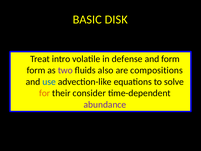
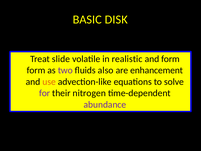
intro: intro -> slide (61, 59)
defense: defense -> realistic (127, 59)
compositions: compositions -> enhancement (157, 70)
use colour: blue -> orange (49, 82)
for colour: orange -> purple (45, 93)
consider: consider -> nitrogen (89, 93)
